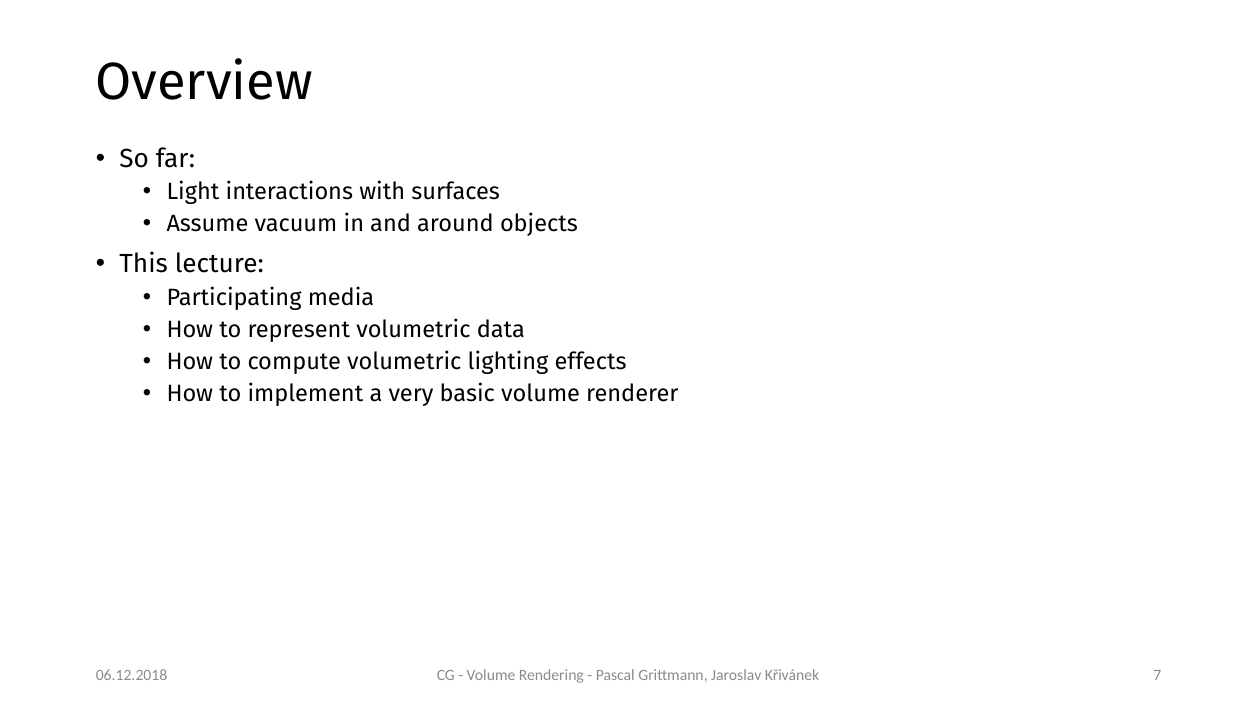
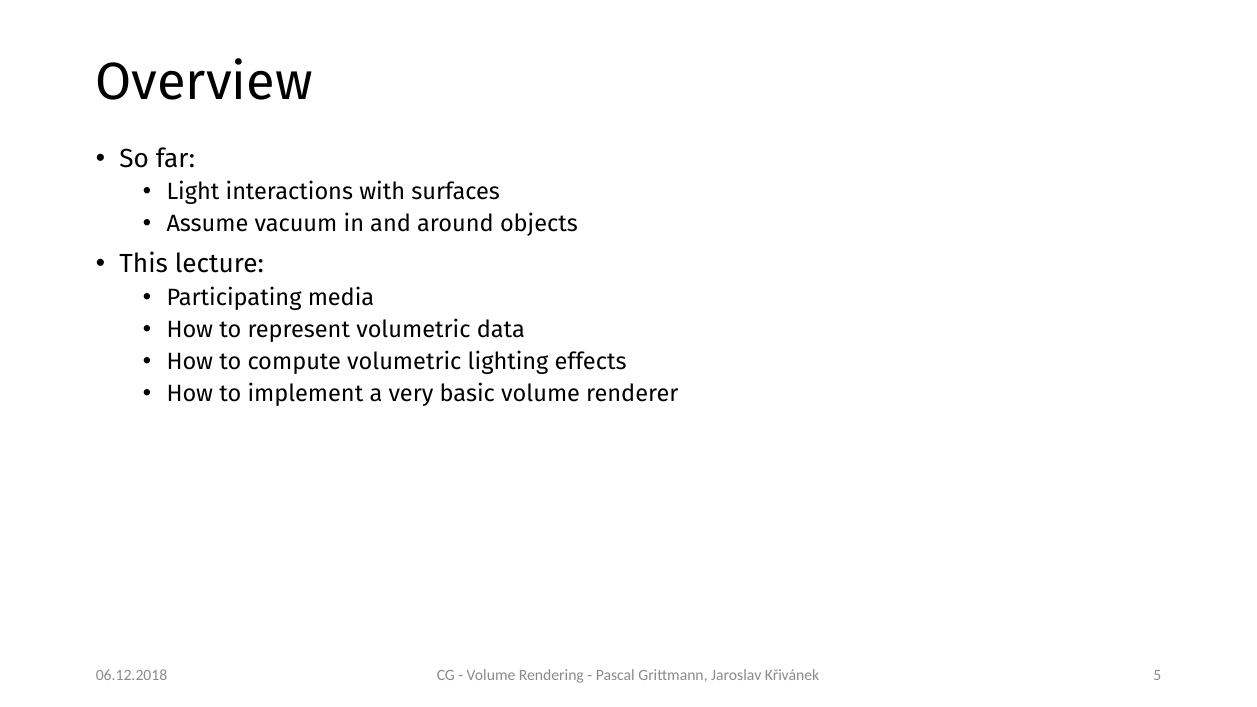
7: 7 -> 5 (1157, 675)
